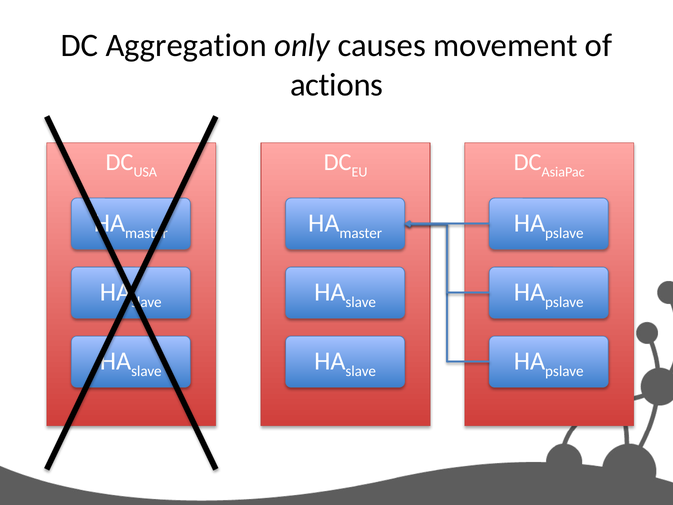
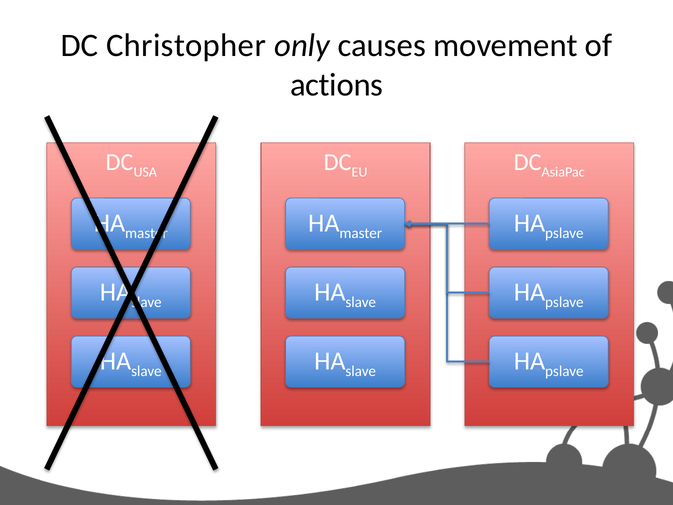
Aggregation: Aggregation -> Christopher (186, 45)
